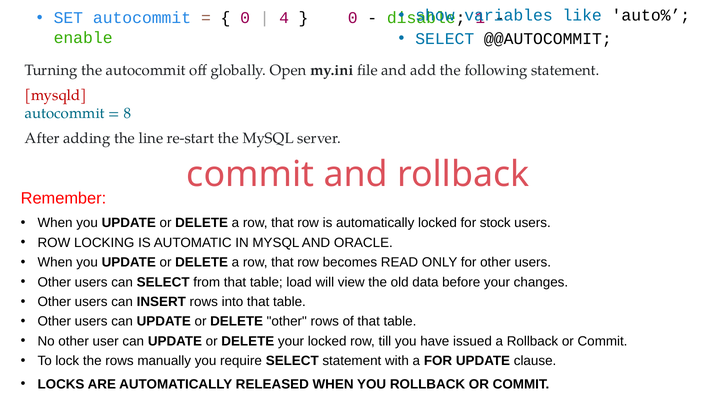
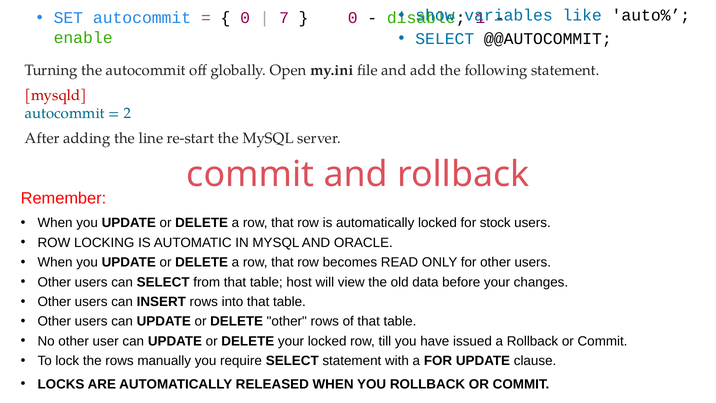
4: 4 -> 7 (284, 18)
8: 8 -> 2 (127, 113)
load: load -> host (299, 282)
